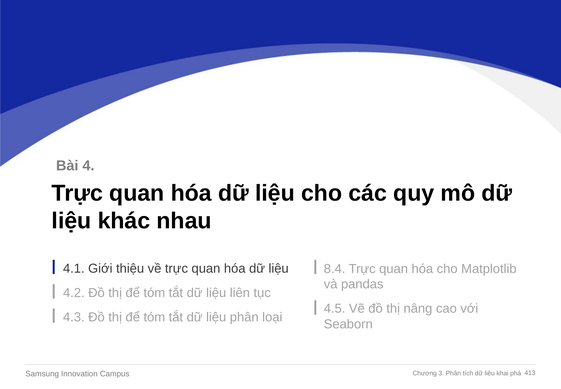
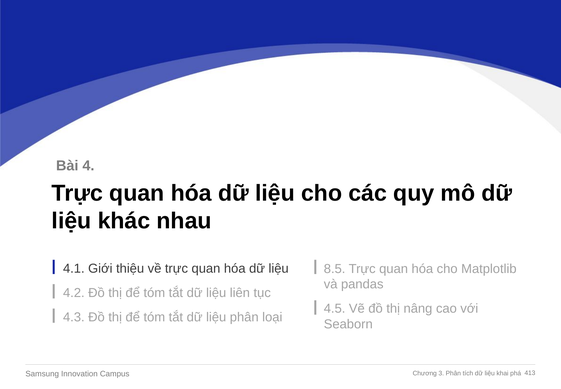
8.4: 8.4 -> 8.5 (335, 268)
